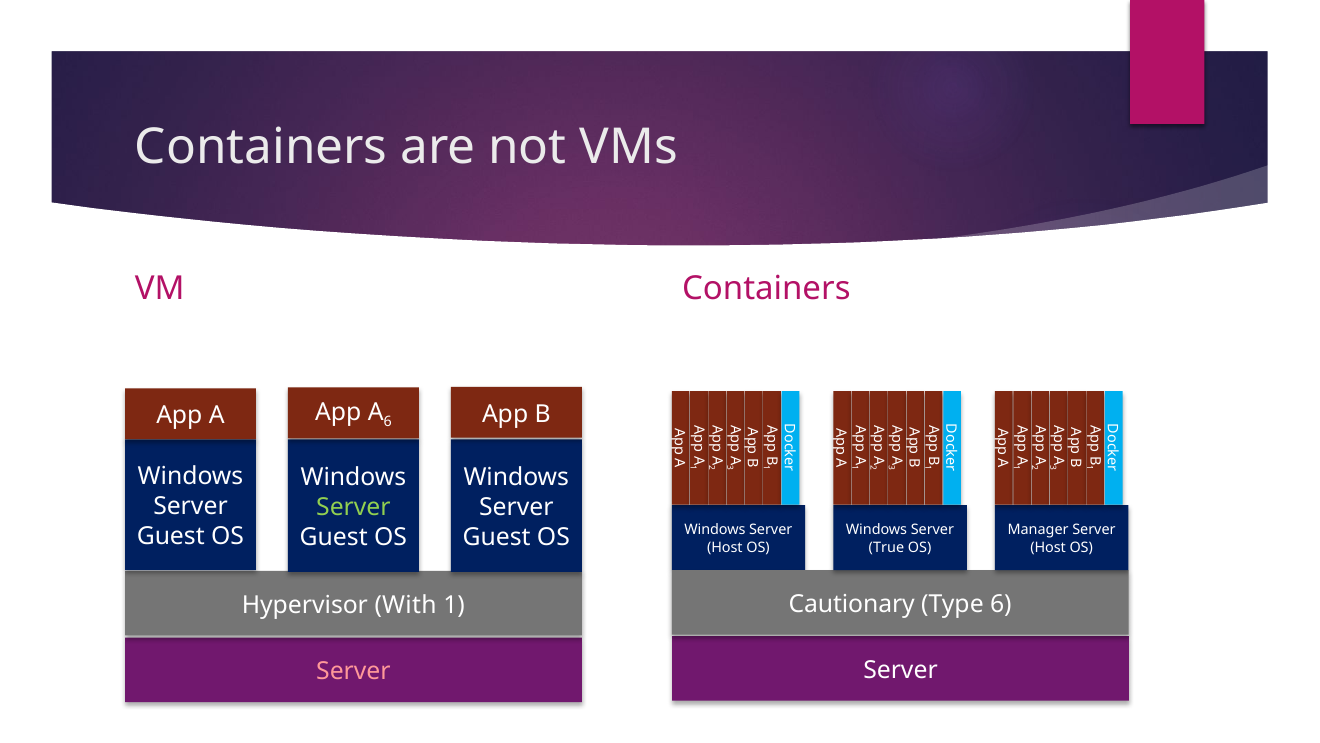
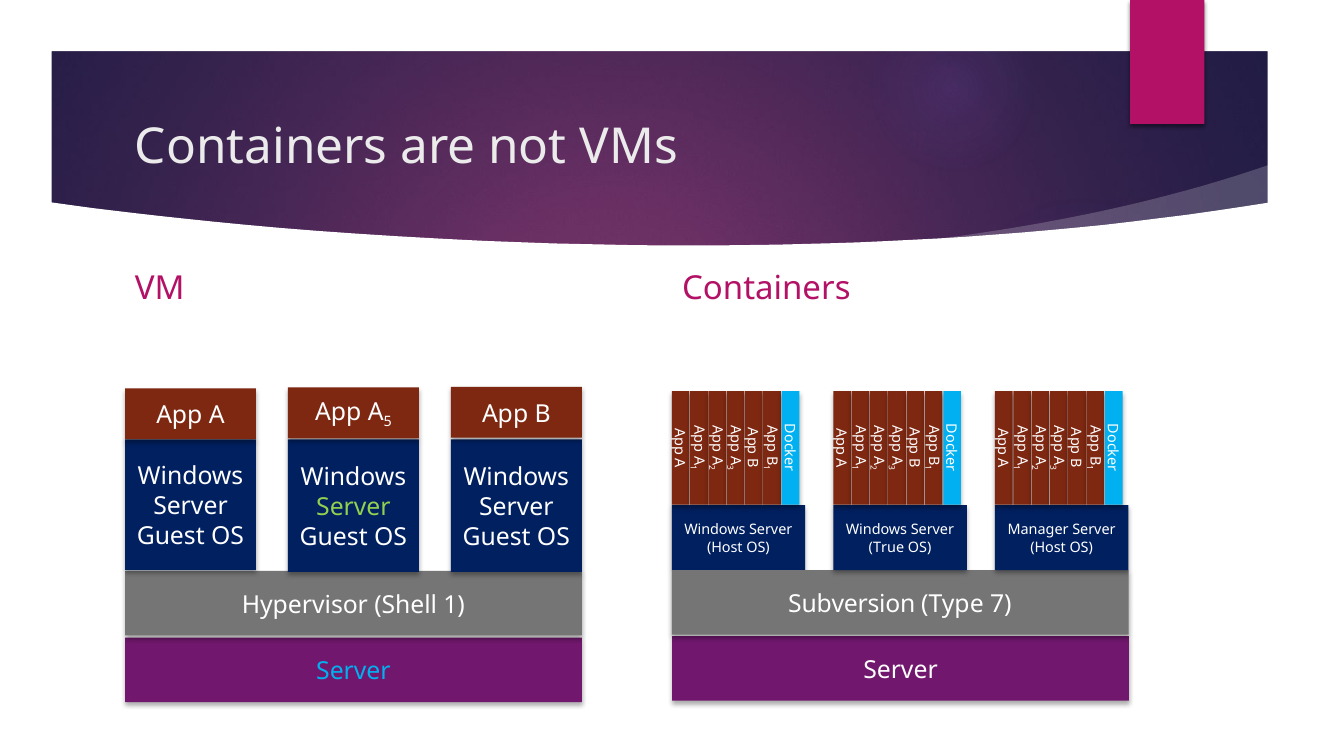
A 6: 6 -> 5 (388, 422)
Cautionary: Cautionary -> Subversion (852, 604)
Type 6: 6 -> 7 (1001, 604)
With: With -> Shell (406, 605)
Server colour: pink -> light blue (353, 671)
